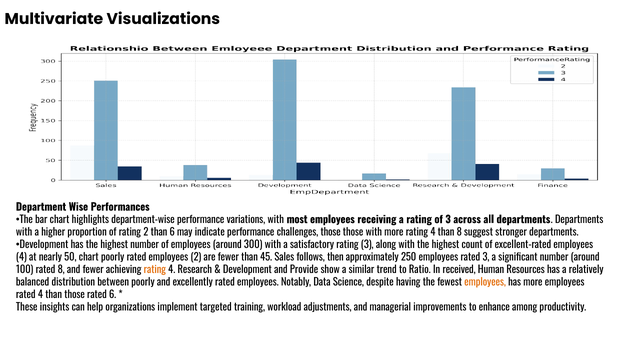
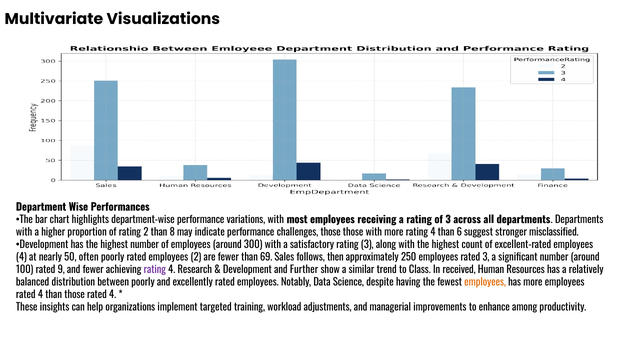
than 6: 6 -> 8 (172, 232)
than 8: 8 -> 6 (459, 232)
stronger departments: departments -> misclassified (554, 232)
50 chart: chart -> often (89, 257)
45: 45 -> 69 (266, 257)
rated 8: 8 -> 9 (61, 269)
rating colour: orange -> purple (155, 269)
Provide: Provide -> Further (304, 269)
Ratio: Ratio -> Class (420, 269)
those rated 6: 6 -> 4 (113, 294)
